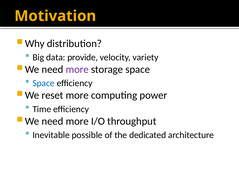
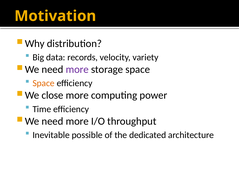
provide: provide -> records (83, 57)
Space colour: blue -> orange (44, 83)
reset: reset -> close (52, 95)
